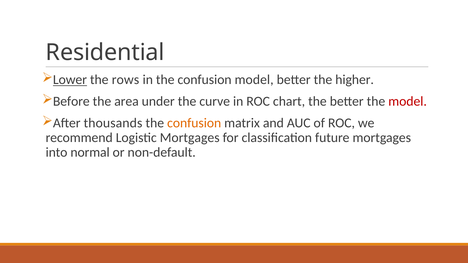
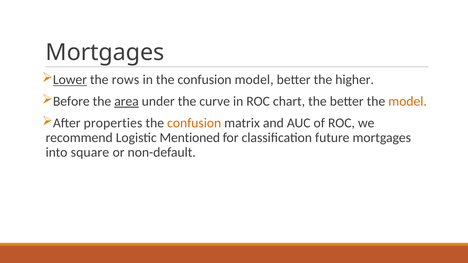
Residential: Residential -> Mortgages (105, 52)
area underline: none -> present (126, 101)
model colour: red -> orange (408, 101)
thousands: thousands -> properties (113, 123)
Logistic Mortgages: Mortgages -> Mentioned (190, 138)
normal: normal -> square (90, 152)
